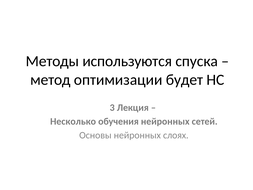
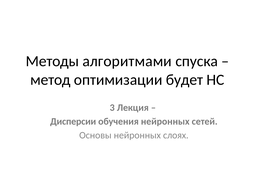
используются: используются -> алгоритмами (127, 61)
Несколько: Несколько -> Дисперсии (73, 121)
